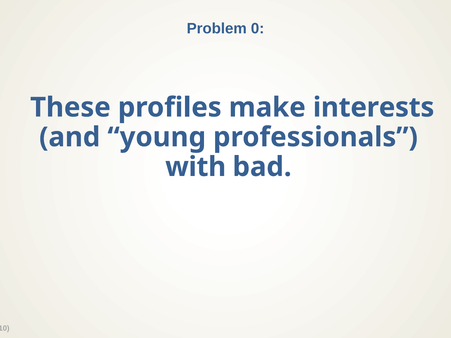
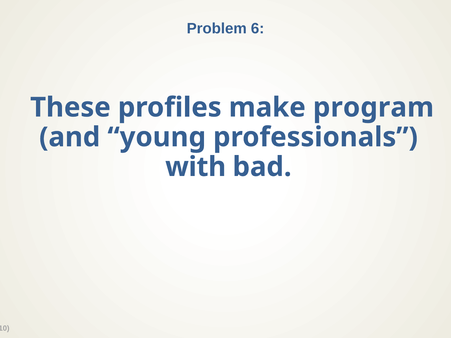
0: 0 -> 6 (258, 29)
interests: interests -> program (373, 108)
